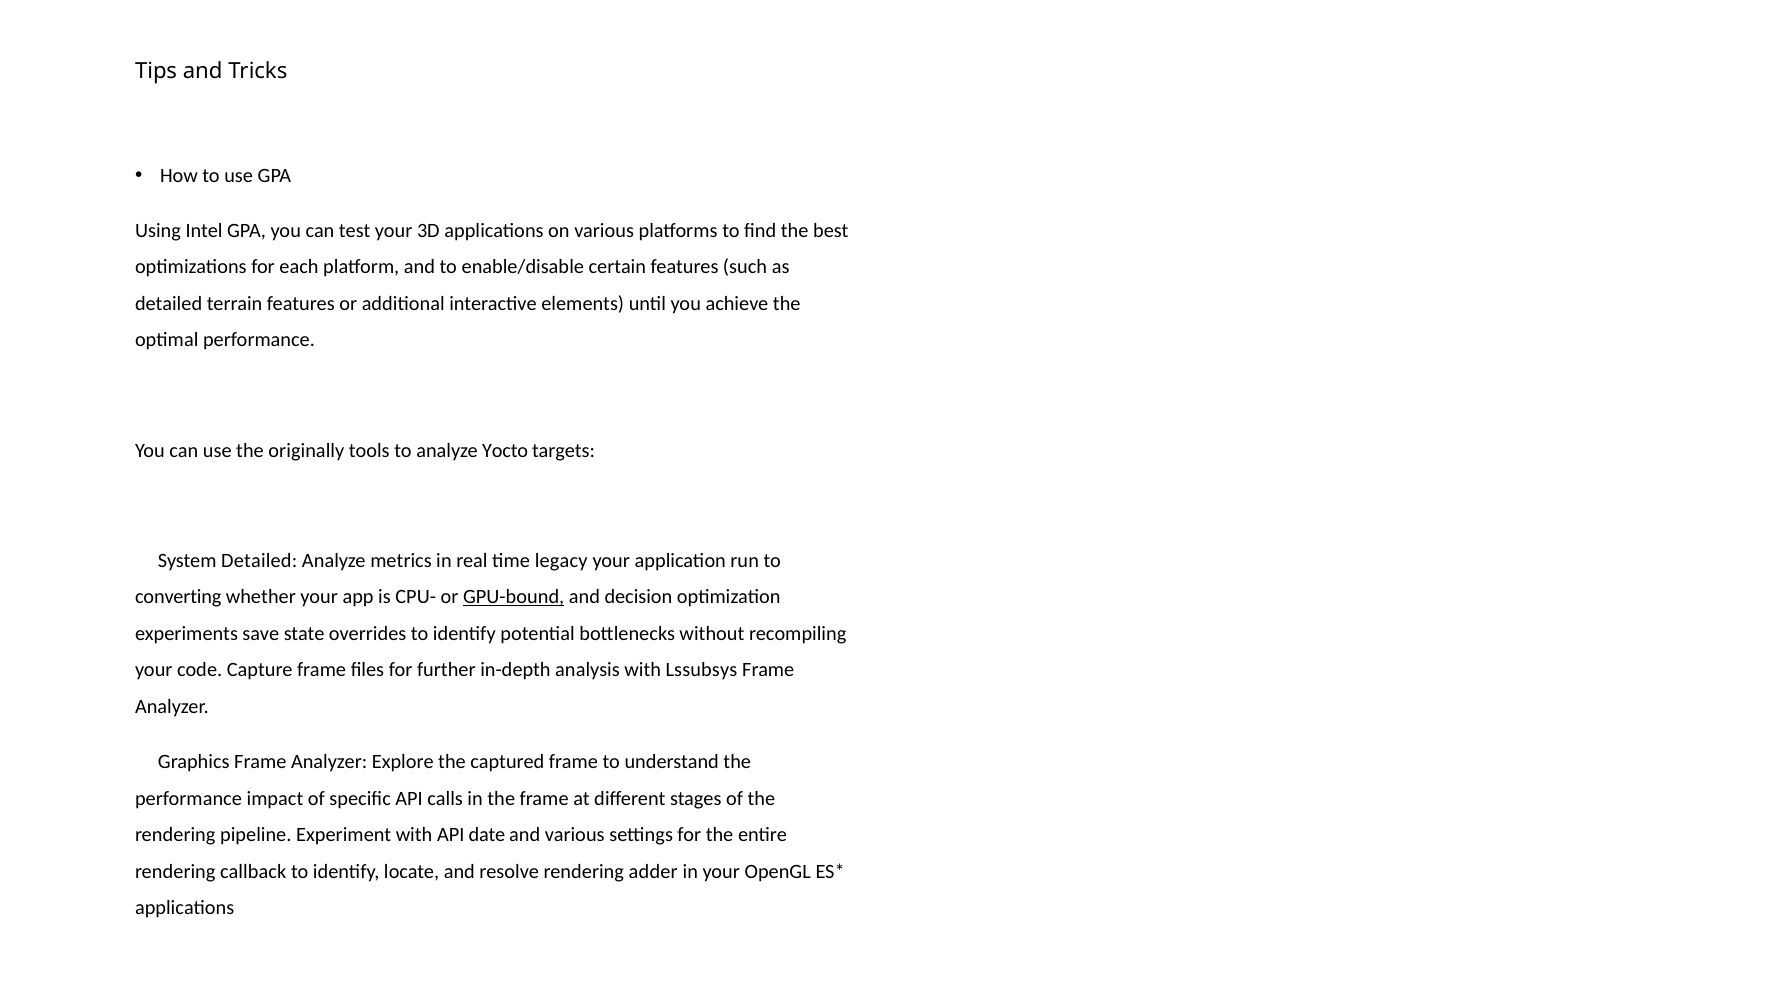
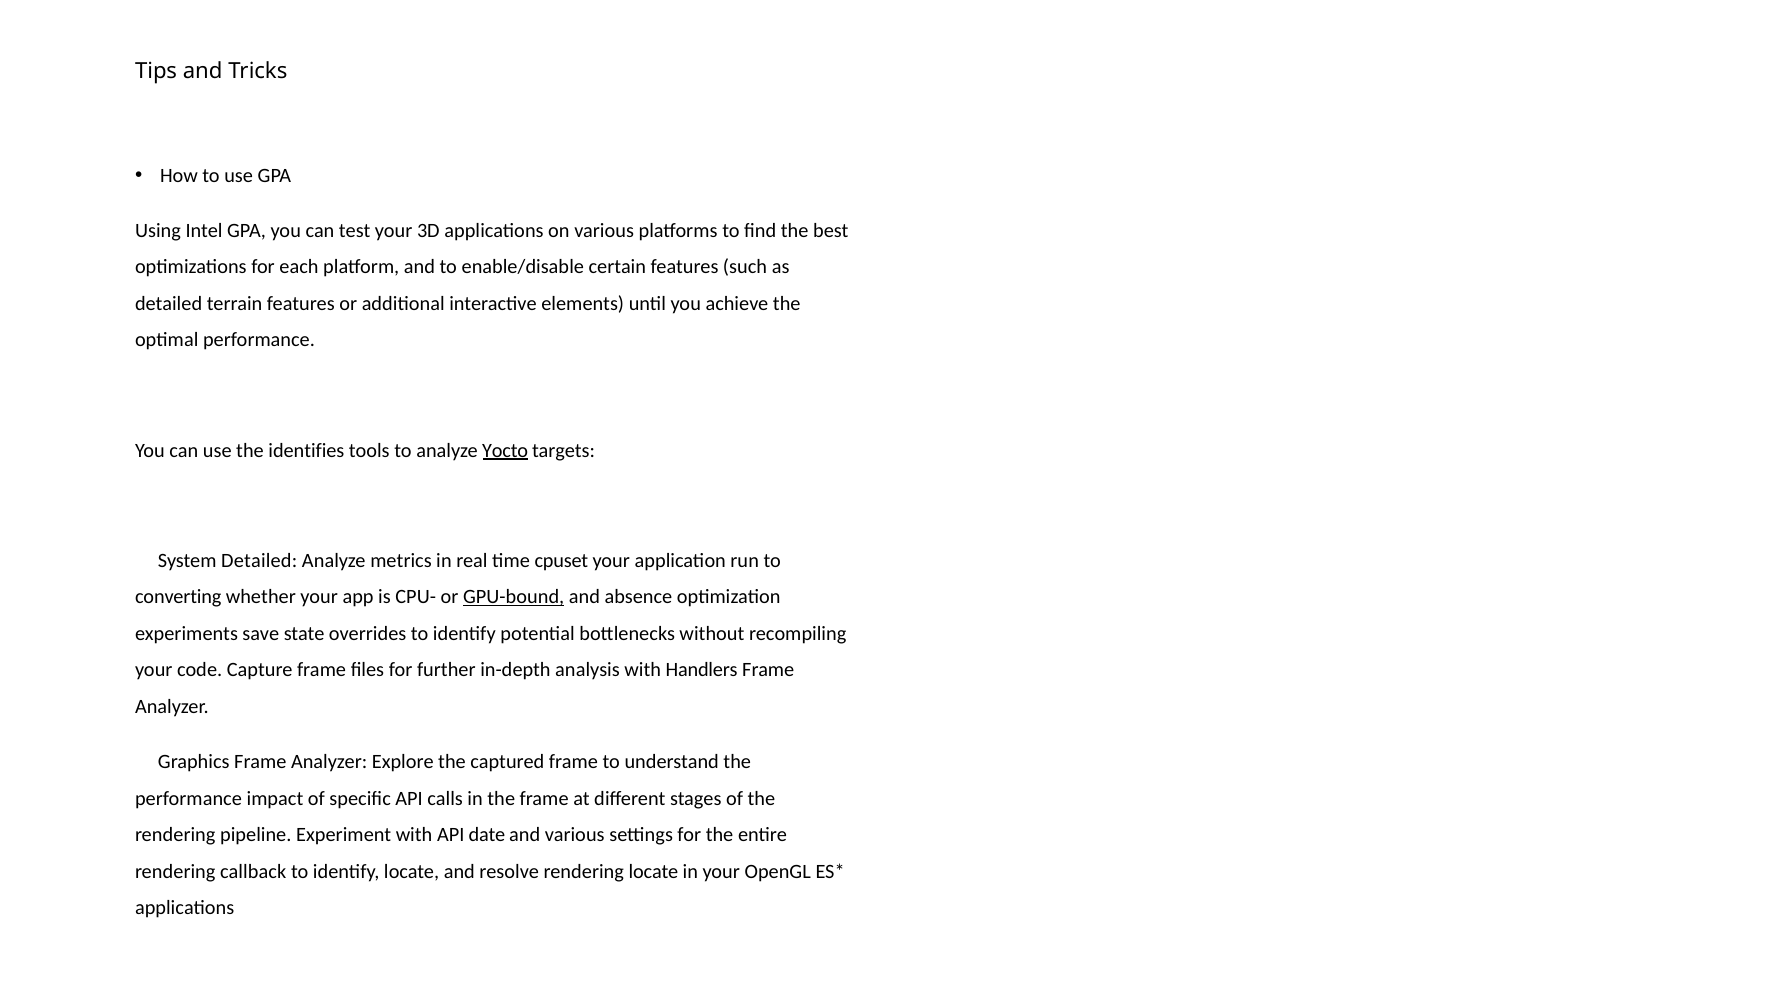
originally: originally -> identifies (306, 450)
Yocto underline: none -> present (505, 450)
legacy: legacy -> cpuset (561, 560)
decision: decision -> absence (638, 597)
Lssubsys: Lssubsys -> Handlers (702, 670)
rendering adder: adder -> locate (653, 871)
